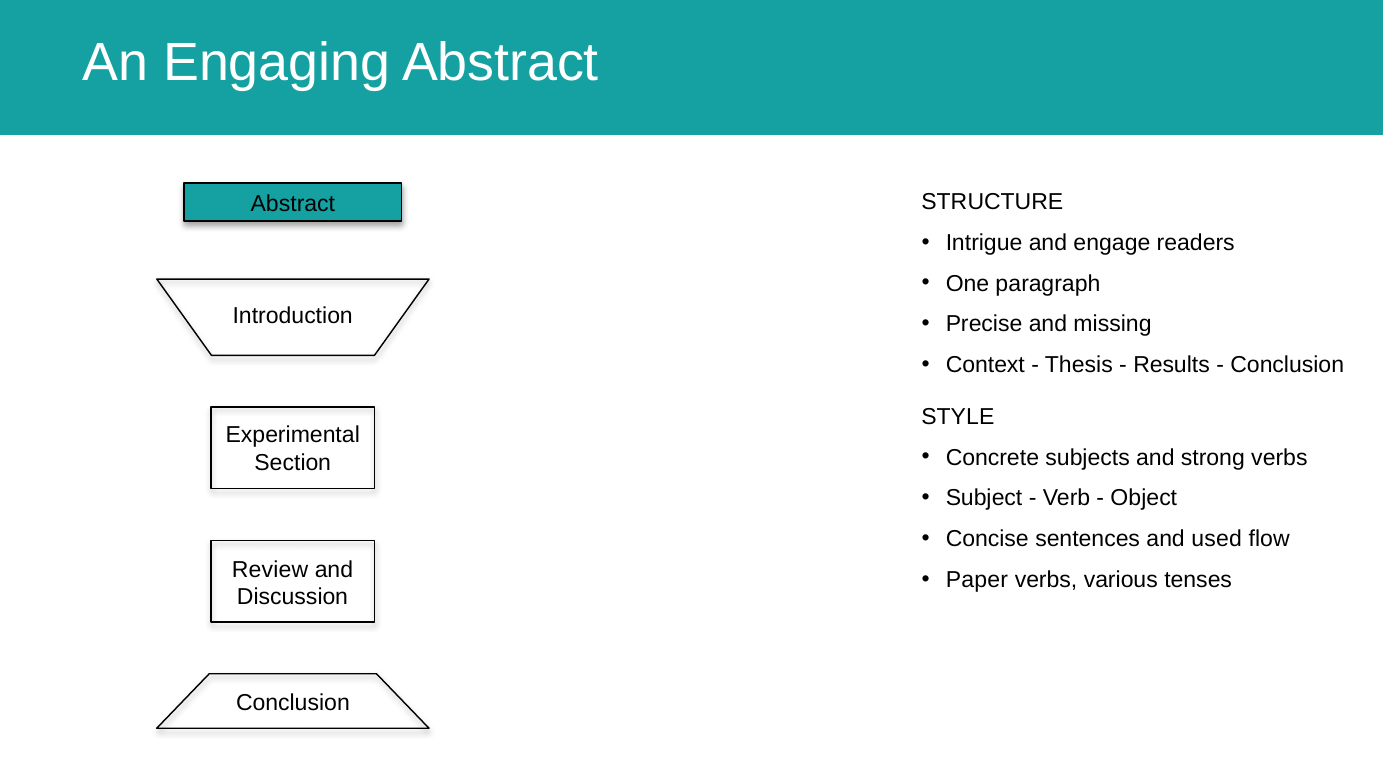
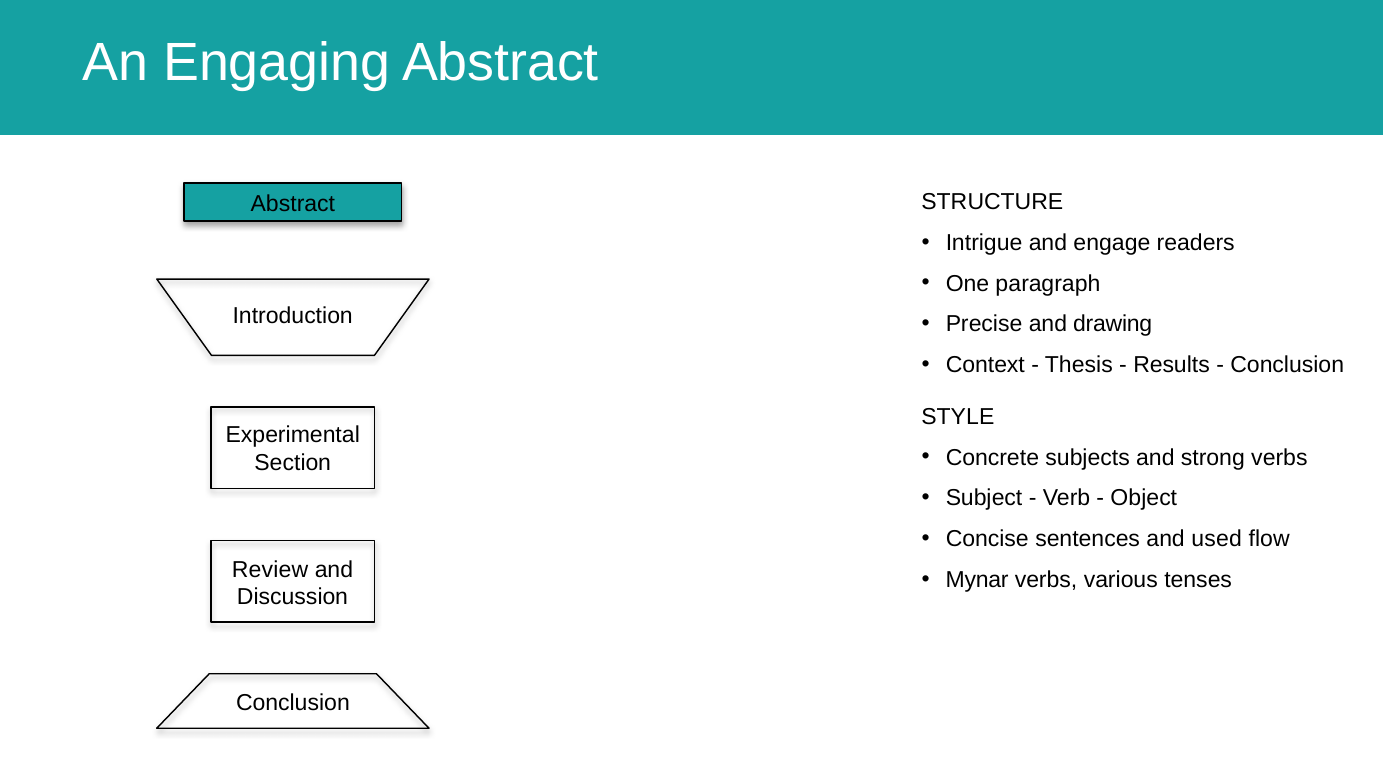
missing: missing -> drawing (1113, 324)
Paper: Paper -> Mynar (977, 580)
